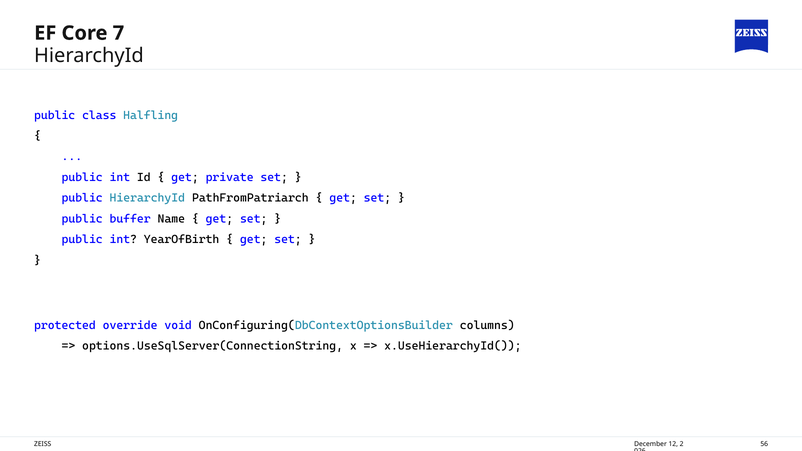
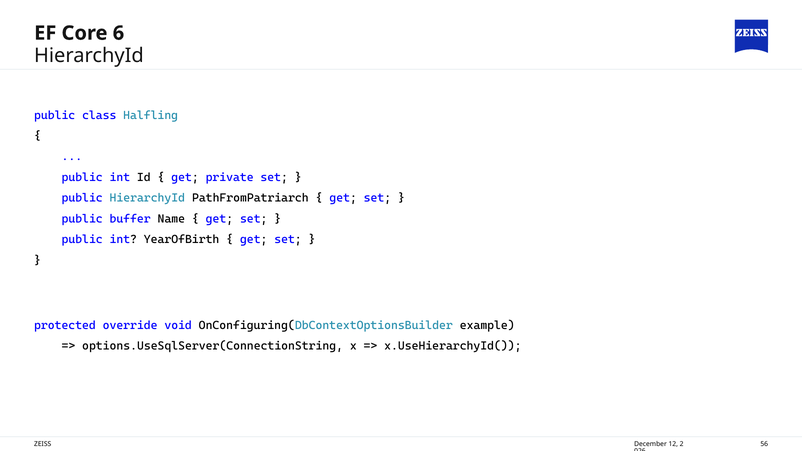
7: 7 -> 6 (118, 33)
columns: columns -> example (487, 325)
